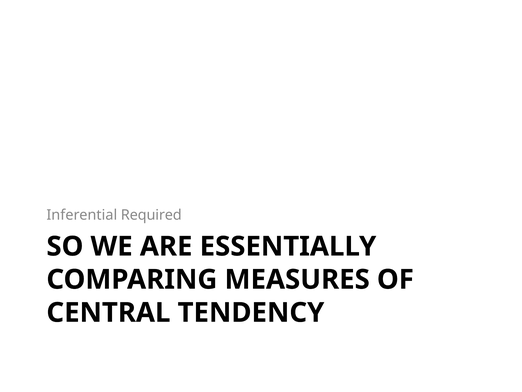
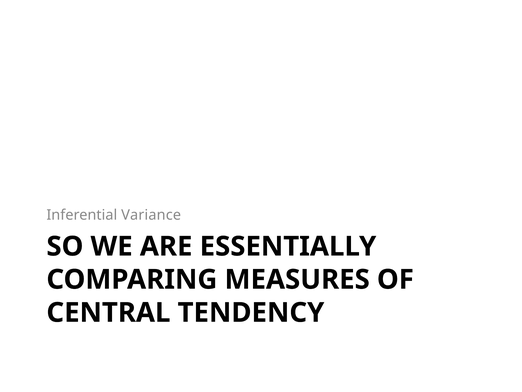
Required: Required -> Variance (151, 215)
